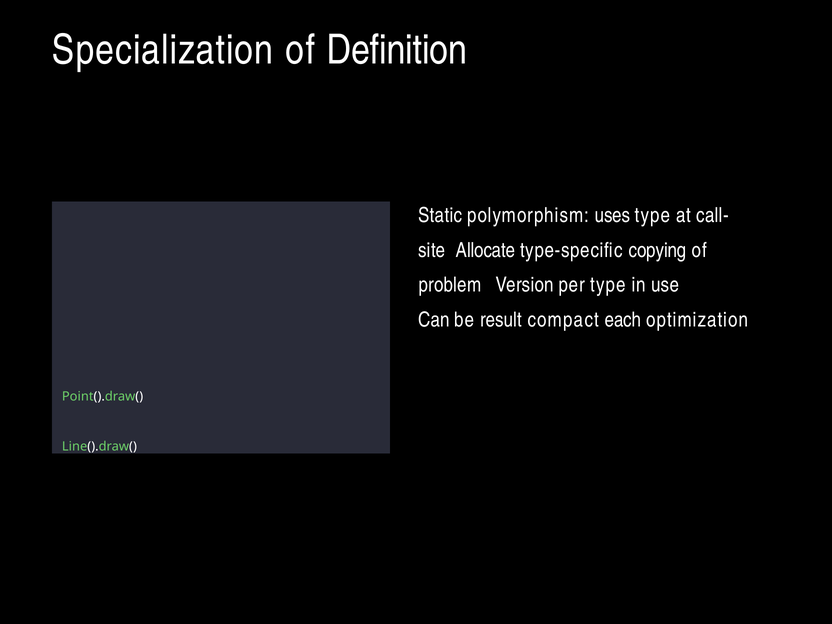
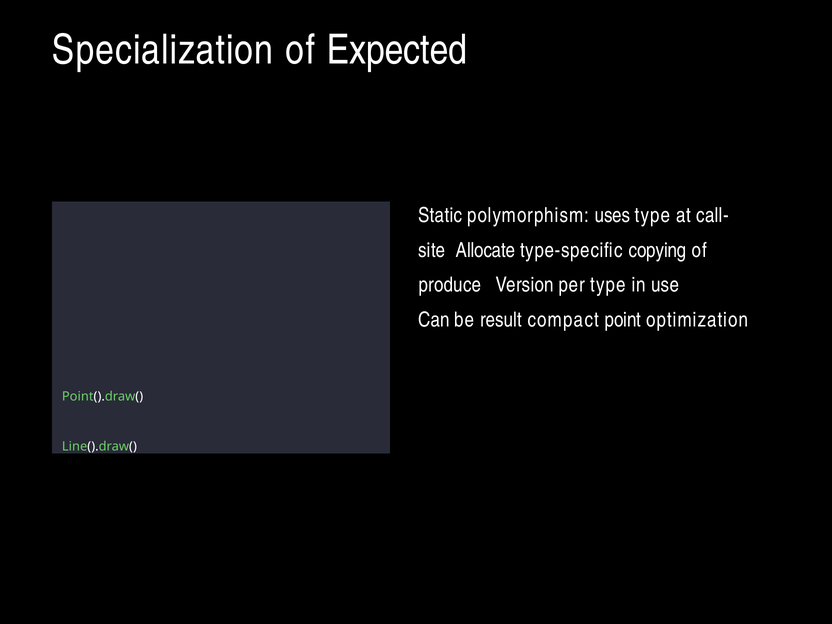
Definition: Definition -> Expected (397, 50)
problem: problem -> produce (450, 285)
each: each -> point (623, 320)
